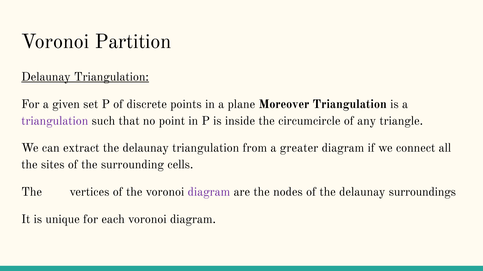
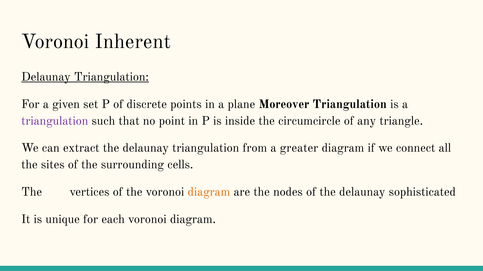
Partition: Partition -> Inherent (133, 42)
diagram colour: purple -> orange (209, 192)
surroundings: surroundings -> sophisticated (422, 192)
